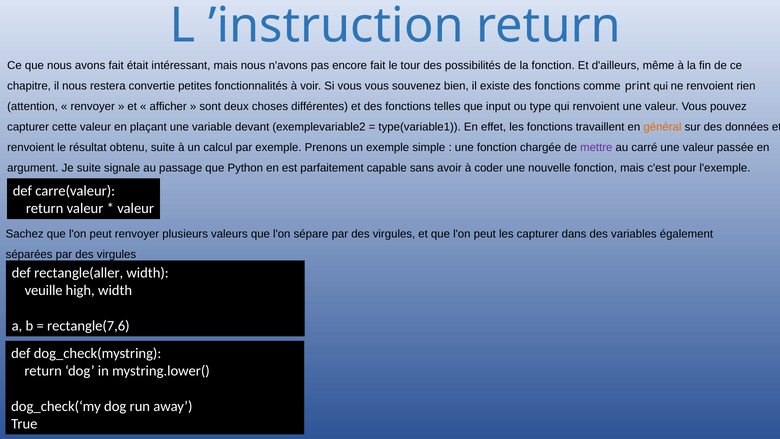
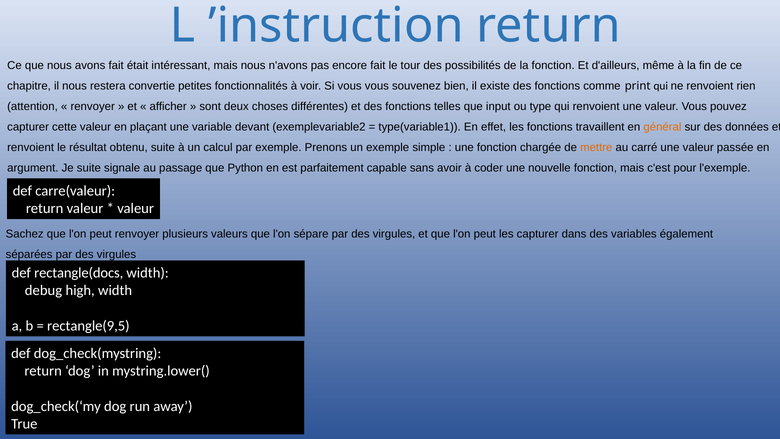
mettre colour: purple -> orange (596, 147)
rectangle(aller: rectangle(aller -> rectangle(docs (79, 273)
veuille: veuille -> debug (44, 290)
rectangle(7,6: rectangle(7,6 -> rectangle(9,5 (88, 326)
